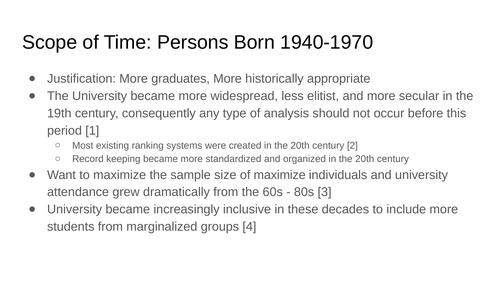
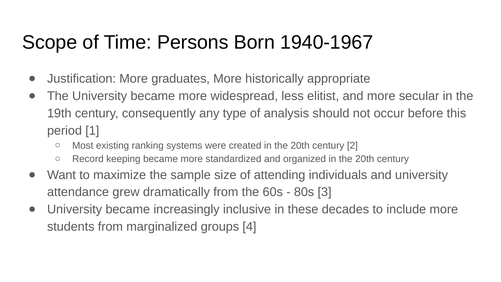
1940-1970: 1940-1970 -> 1940-1967 (327, 42)
of maximize: maximize -> attending (280, 175)
